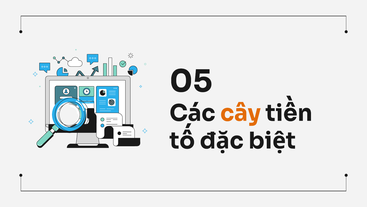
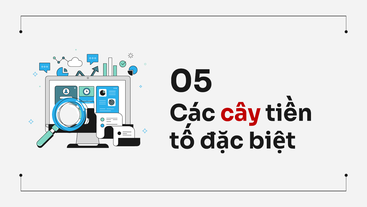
cây colour: orange -> red (241, 113)
